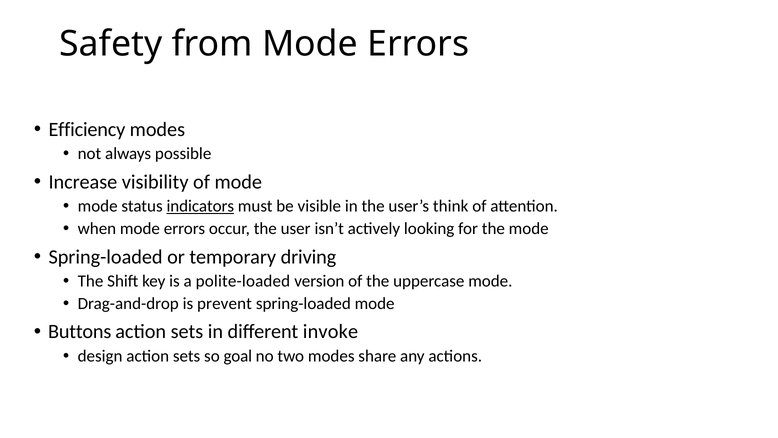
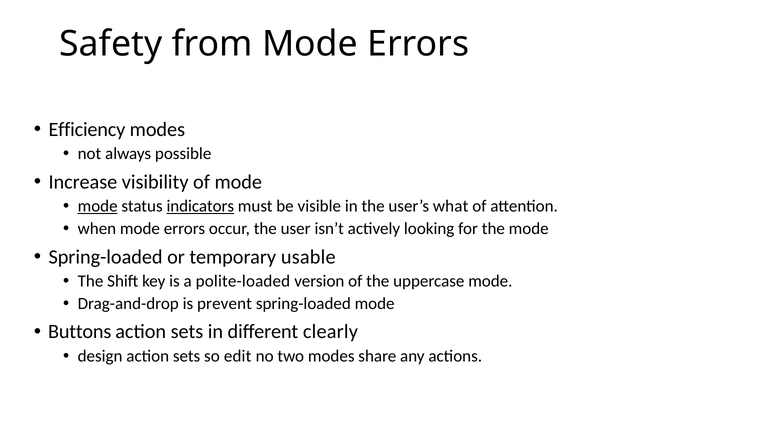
mode underline: none -> present (98, 206)
think: think -> what (451, 206)
driving: driving -> usable (308, 257)
invoke: invoke -> clearly (330, 332)
goal: goal -> edit (238, 356)
